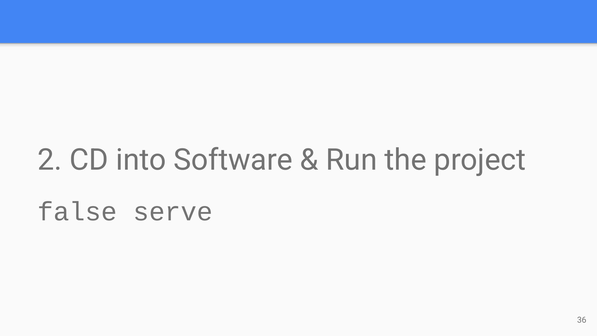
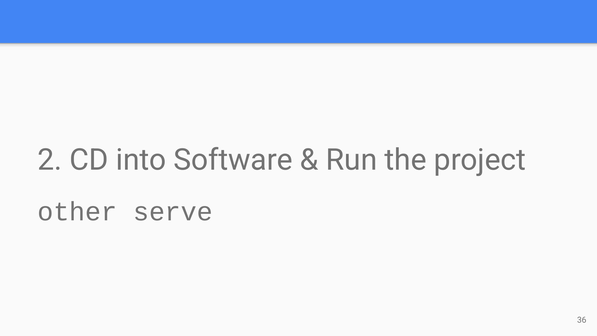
false: false -> other (77, 211)
